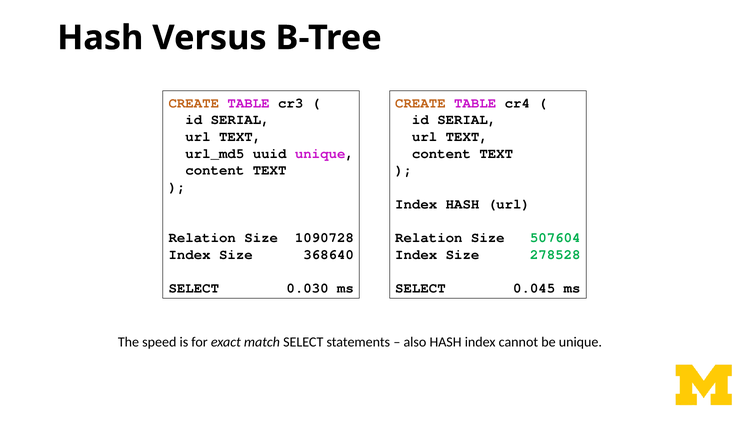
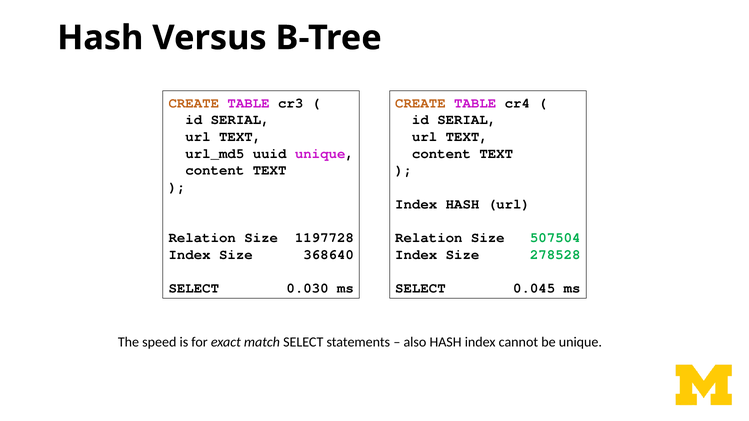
1090728: 1090728 -> 1197728 (324, 238)
507604: 507604 -> 507504 (555, 238)
